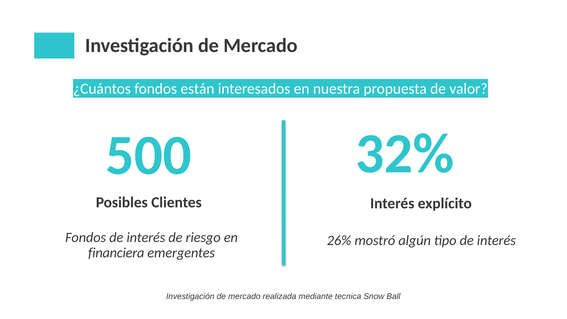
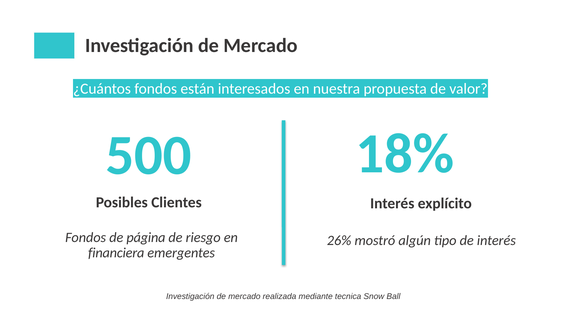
32%: 32% -> 18% (405, 154)
Fondos de interés: interés -> página (146, 238)
